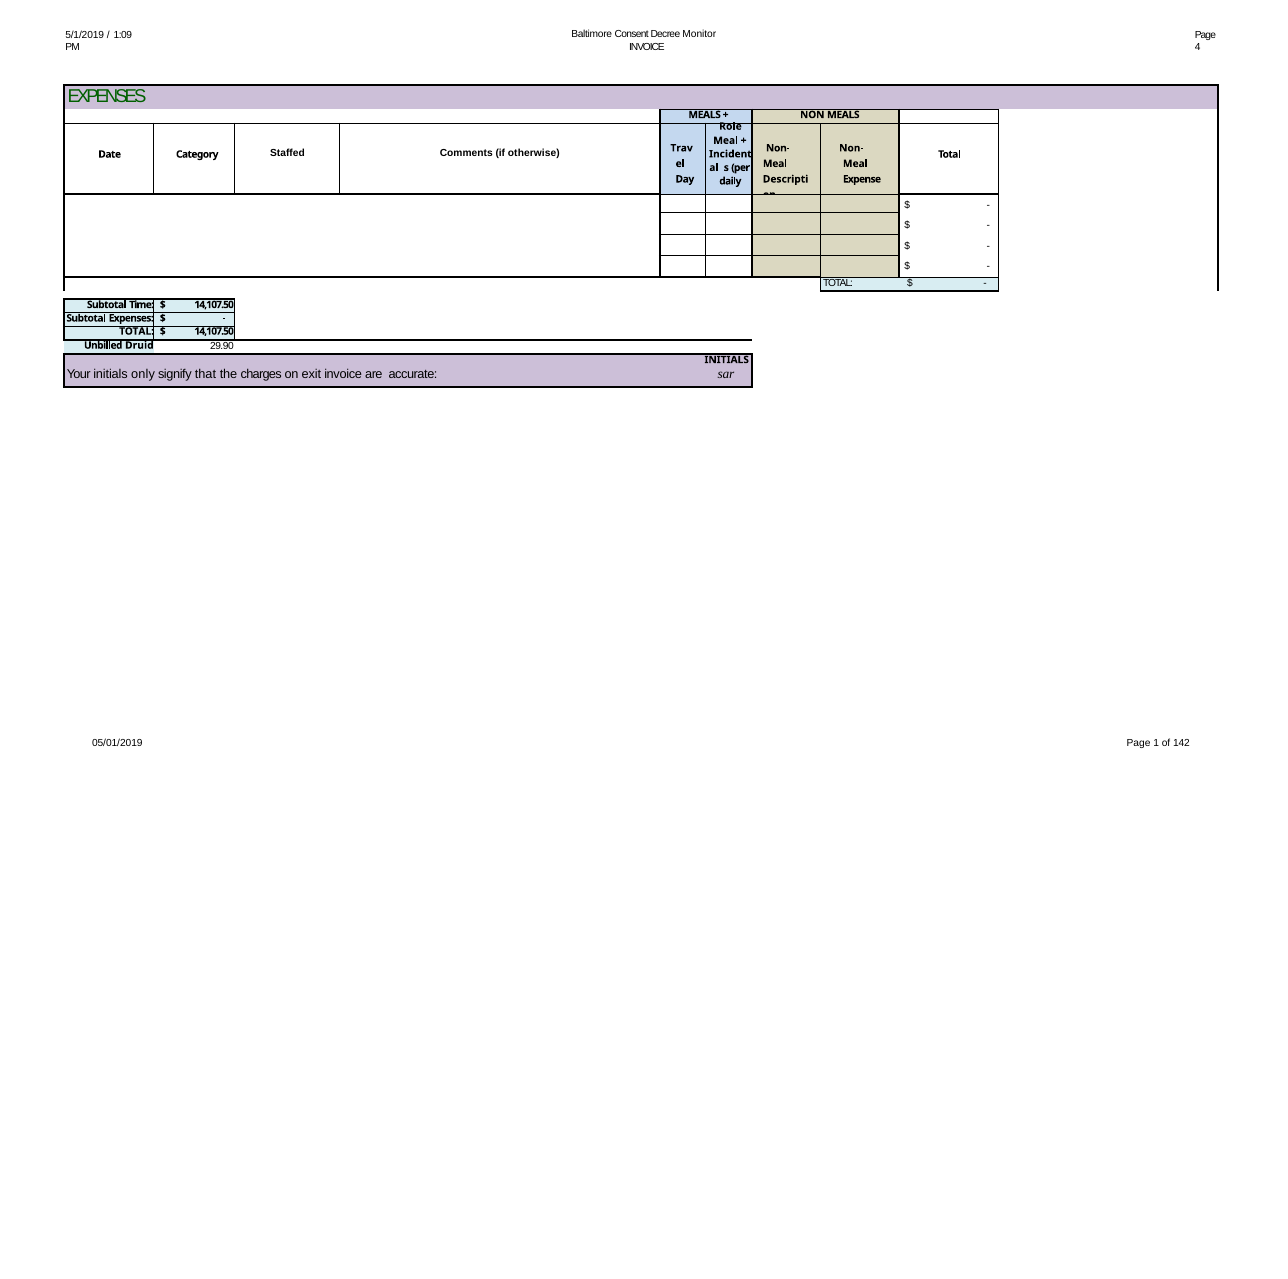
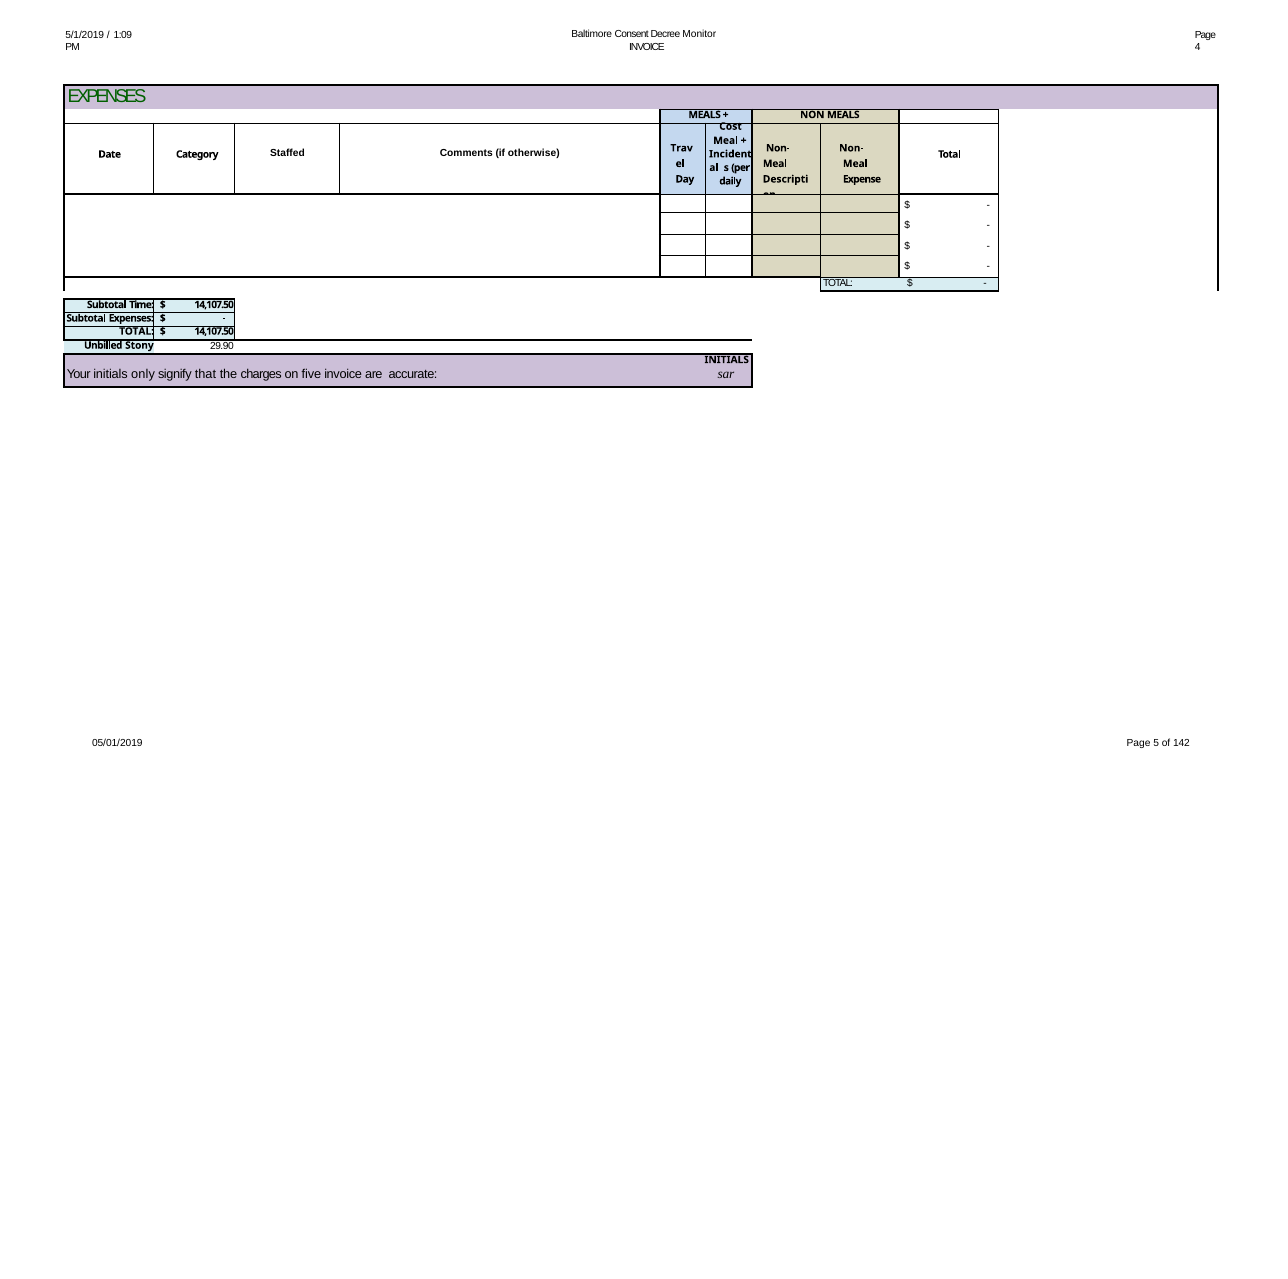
Role: Role -> Cost (731, 126)
Druid: Druid -> Stony (139, 345)
exit: exit -> five (311, 374)
1: 1 -> 5 (1156, 743)
